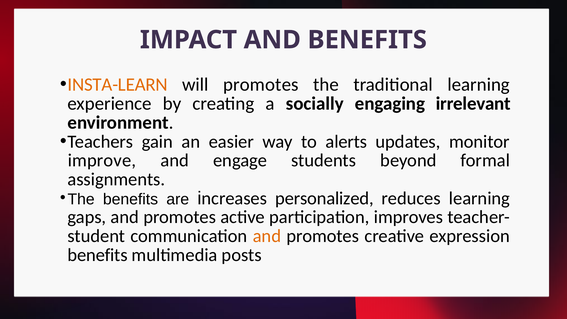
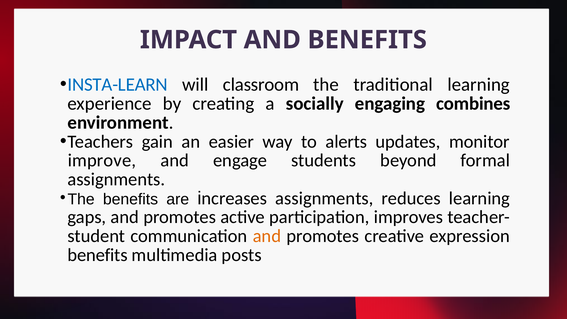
INSTA-LEARN colour: orange -> blue (118, 85)
will promotes: promotes -> classroom (261, 85)
irrelevant: irrelevant -> combines (473, 104)
personalized: personalized -> assignments (324, 198)
